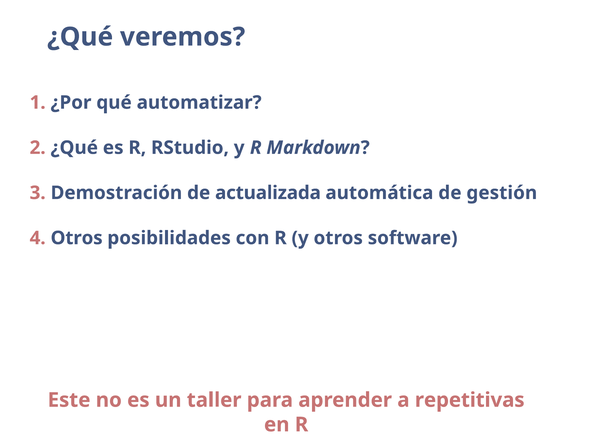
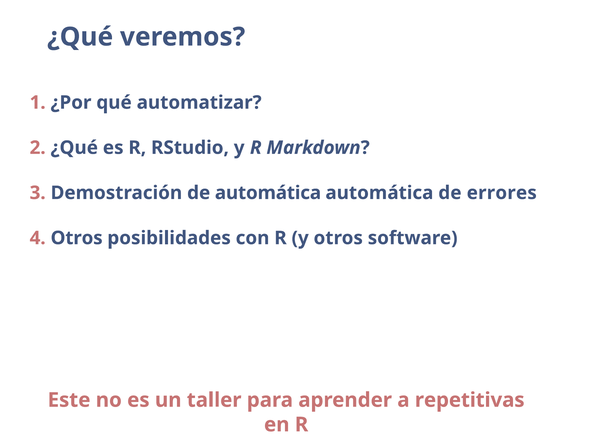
de actualizada: actualizada -> automática (268, 193)
gestión: gestión -> errores (502, 193)
